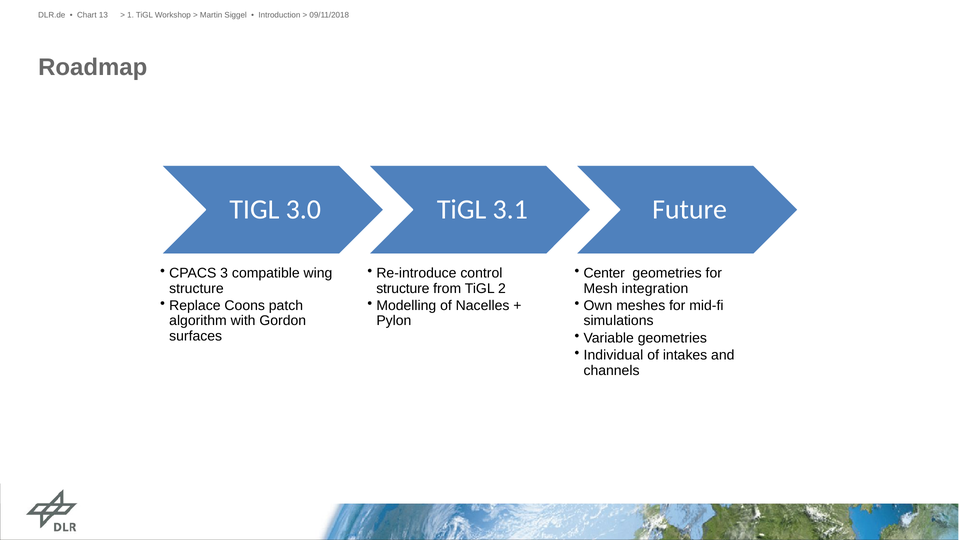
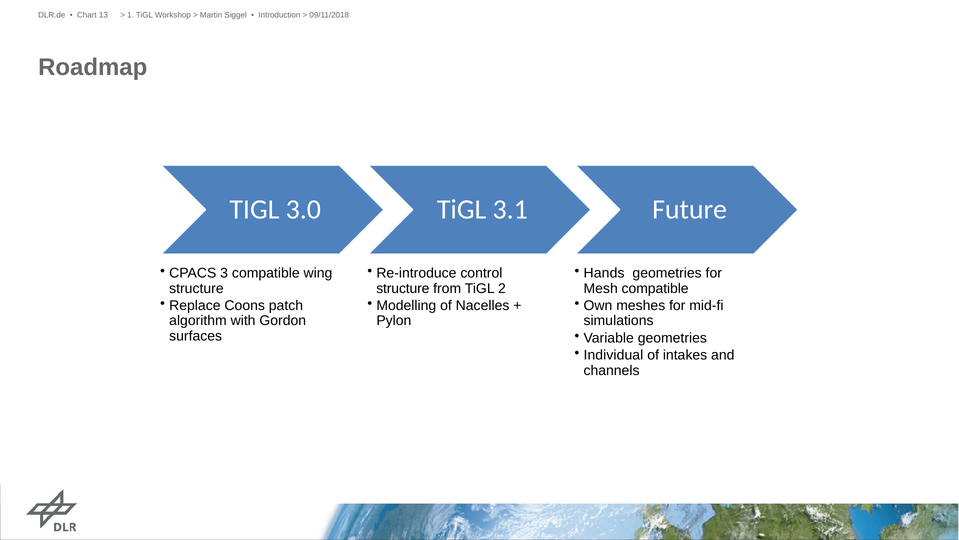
Center: Center -> Hands (604, 273)
Mesh integration: integration -> compatible (655, 288)
